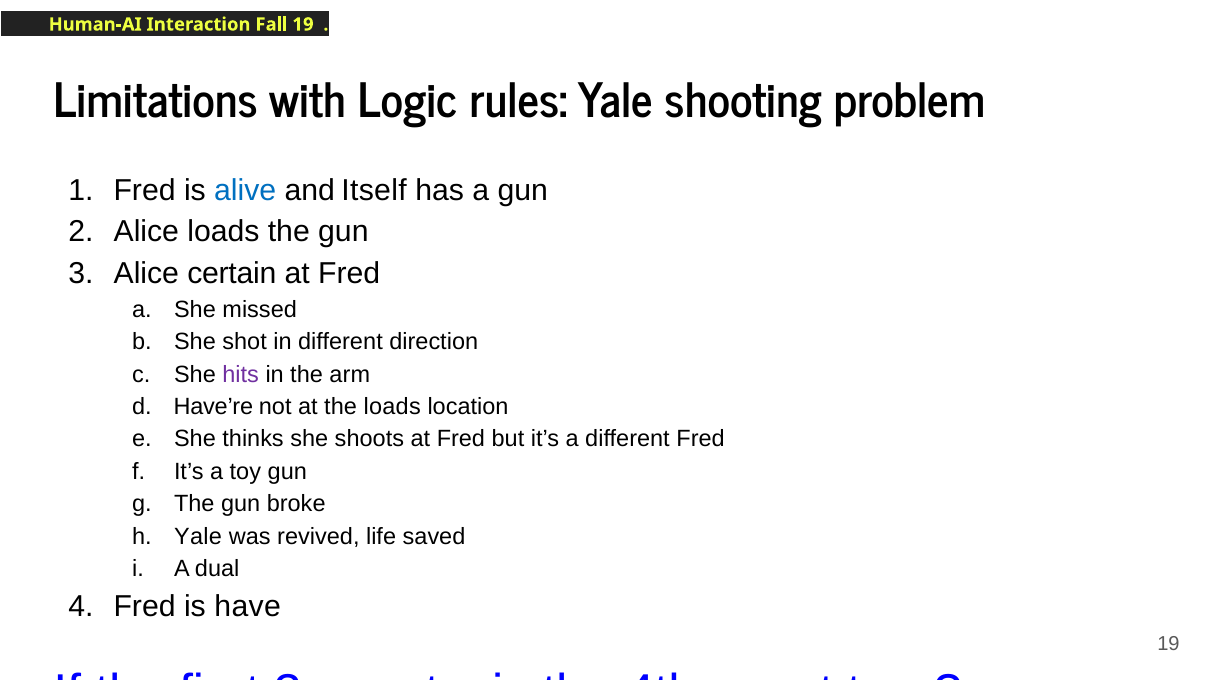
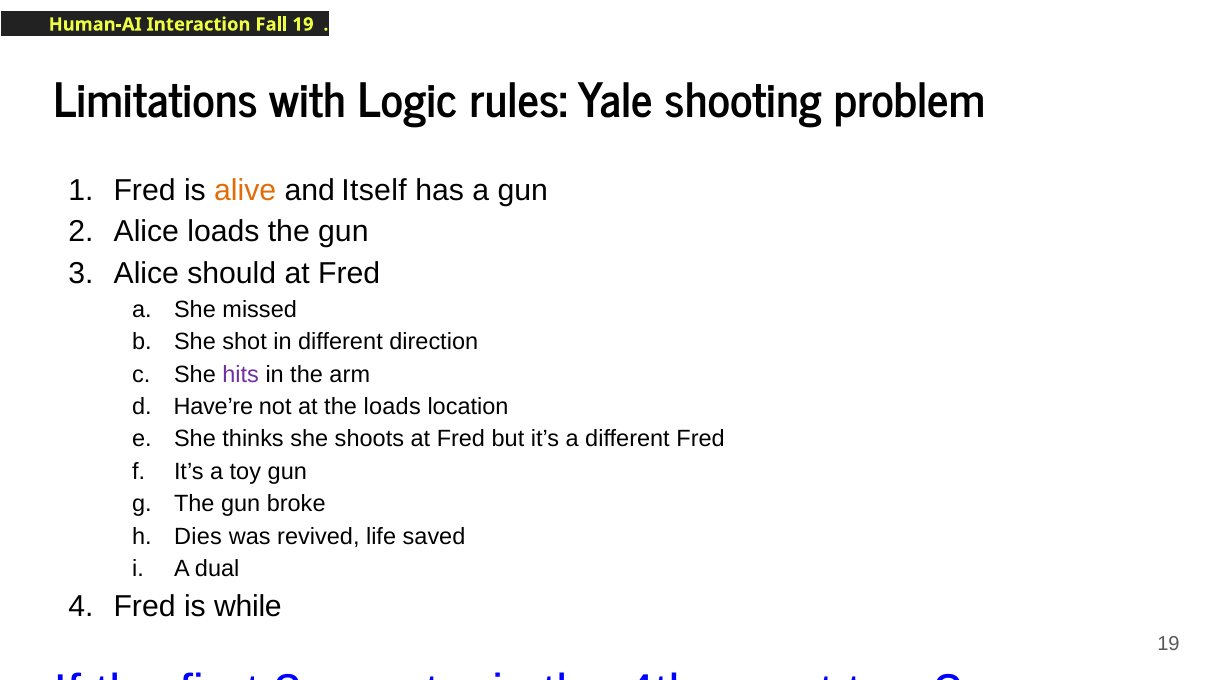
alive colour: blue -> orange (245, 190)
certain: certain -> should (232, 273)
Yale: Yale -> Dies (198, 536)
have: have -> while (248, 606)
